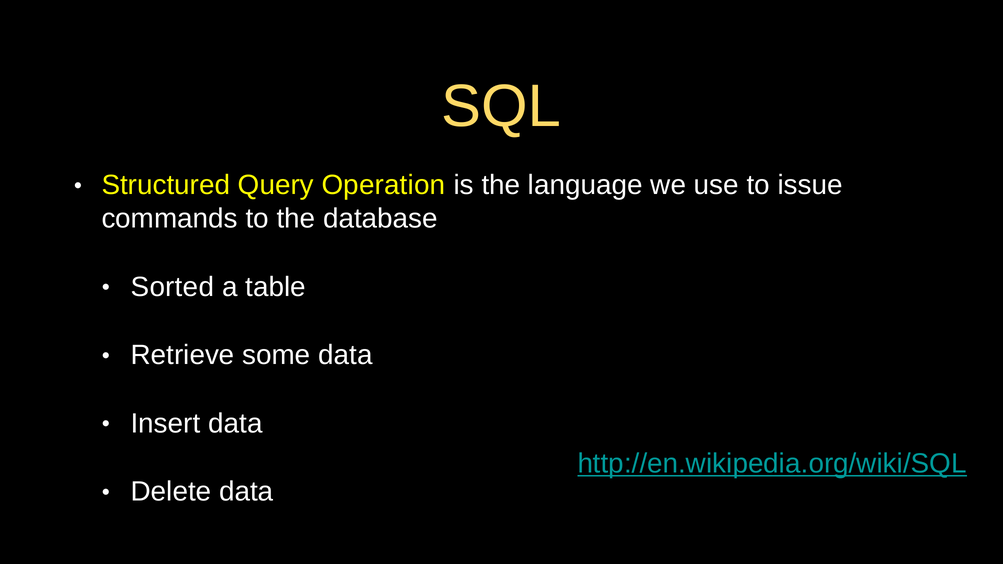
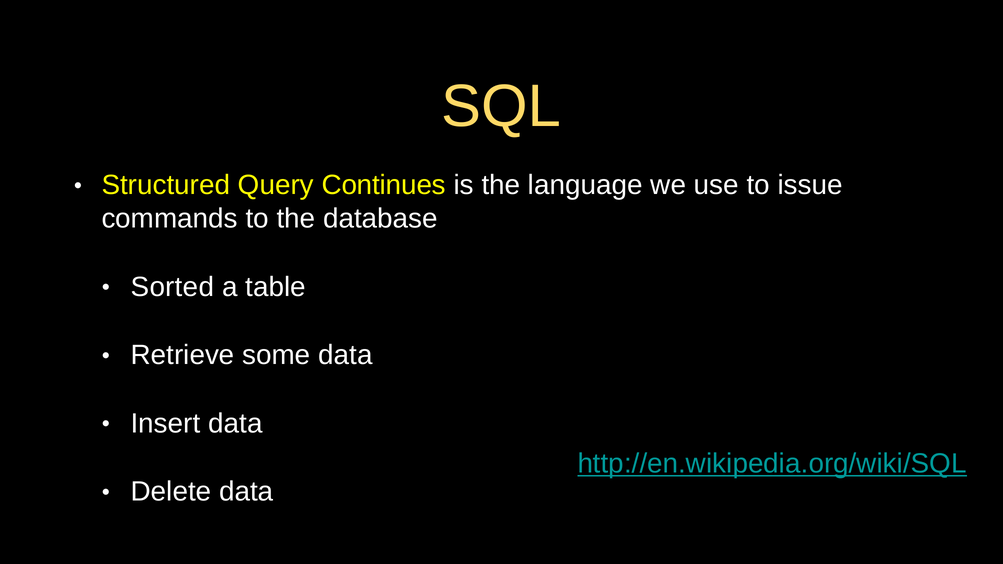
Operation: Operation -> Continues (384, 185)
